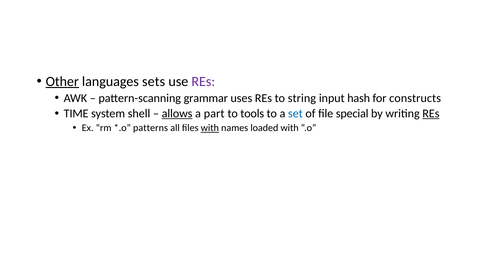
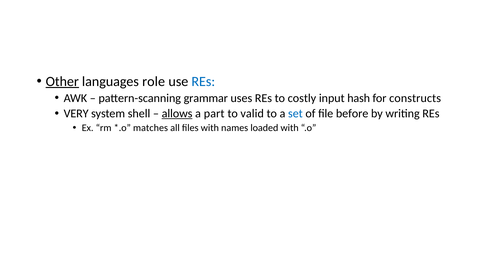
sets: sets -> role (154, 81)
REs colour: purple -> blue (203, 81)
string: string -> costly (302, 98)
TIME: TIME -> VERY (76, 113)
tools: tools -> valid (252, 113)
special: special -> before (352, 113)
REs underline: present -> none (431, 113)
patterns: patterns -> matches (151, 128)
with underline: present -> none (210, 128)
